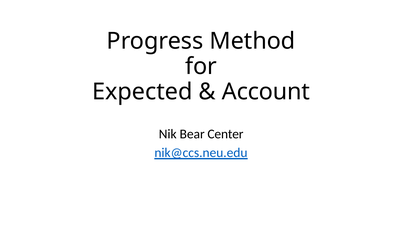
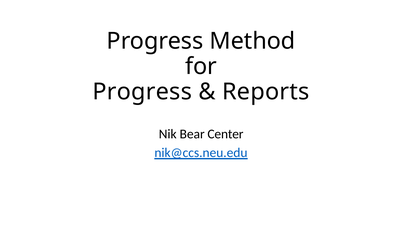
Expected: Expected -> Progress (142, 92)
Account: Account -> Reports (266, 92)
